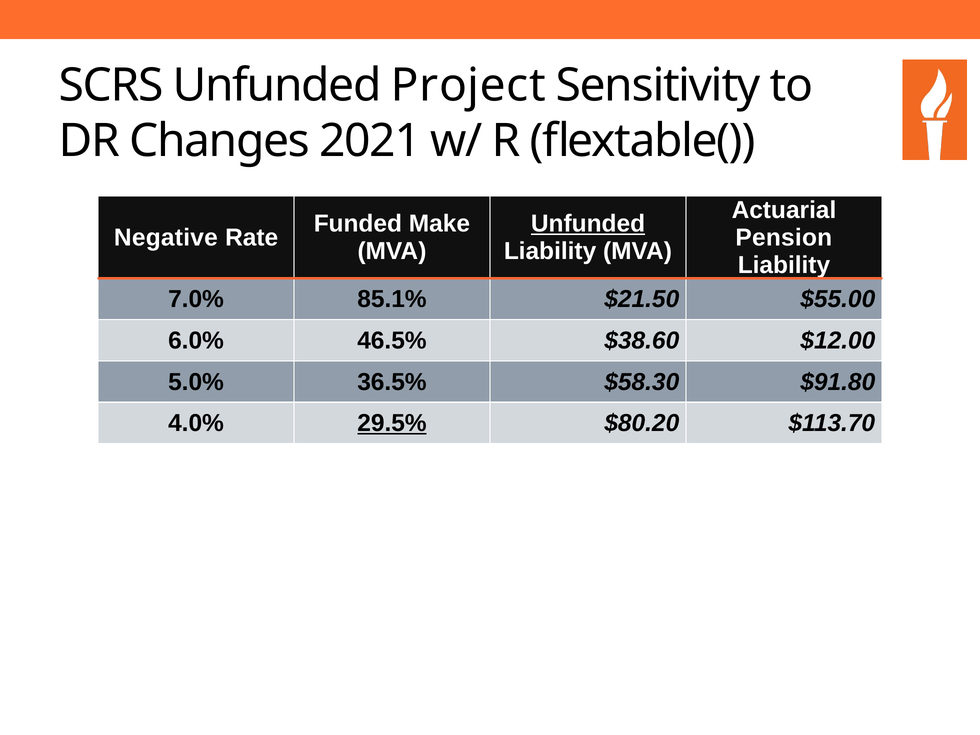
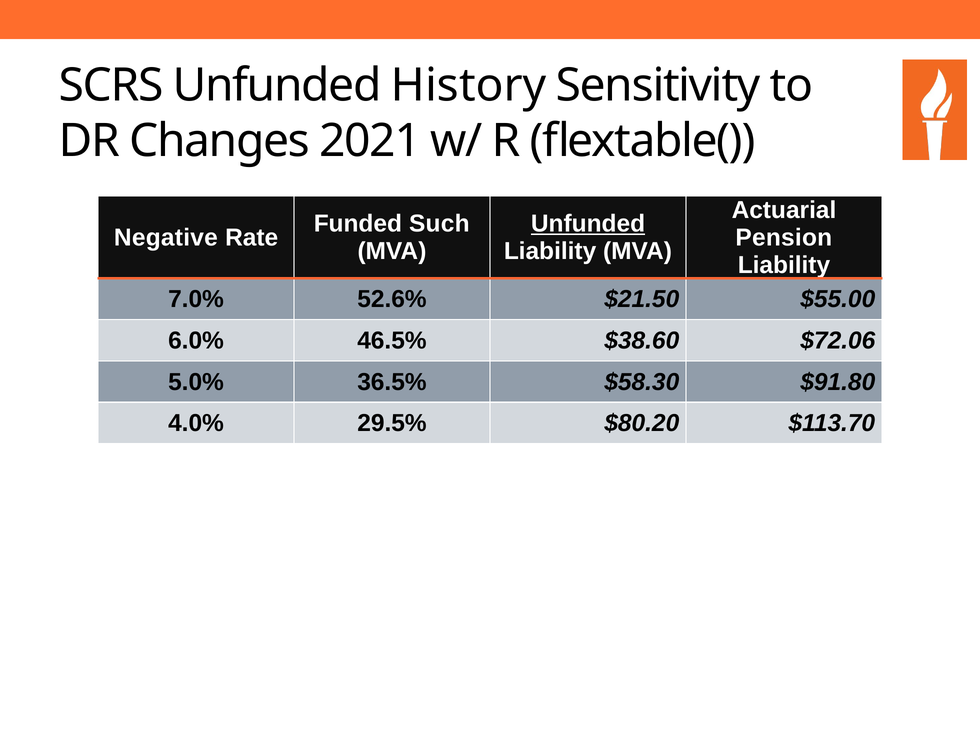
Project: Project -> History (469, 86)
Make: Make -> Such (439, 224)
85.1%: 85.1% -> 52.6% (392, 299)
$12.00: $12.00 -> $72.06 (838, 341)
29.5% underline: present -> none (392, 423)
